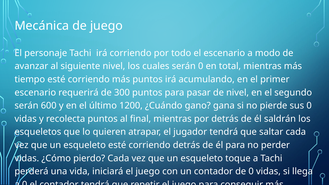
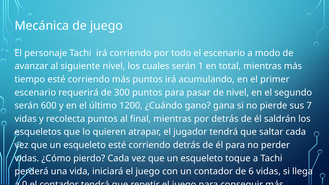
serán 0: 0 -> 1 (201, 66)
sus 0: 0 -> 7 (309, 106)
de 0: 0 -> 6 (251, 172)
